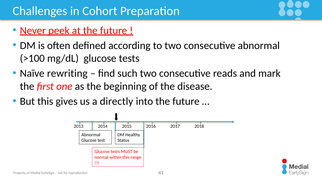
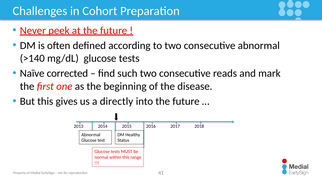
>100: >100 -> >140 (32, 58)
rewriting: rewriting -> corrected (67, 73)
